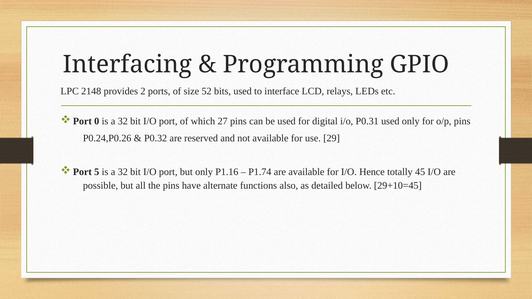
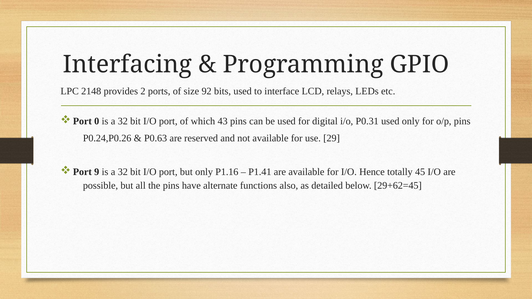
52: 52 -> 92 (207, 91)
27: 27 -> 43 (223, 121)
P0.32: P0.32 -> P0.63 (156, 138)
5: 5 -> 9 (97, 172)
P1.74: P1.74 -> P1.41 (260, 172)
29+10=45: 29+10=45 -> 29+62=45 (398, 186)
